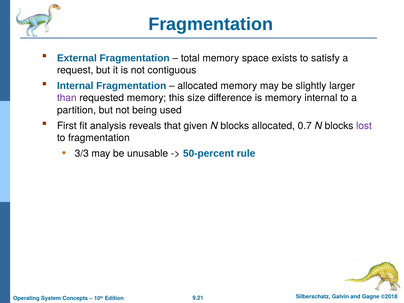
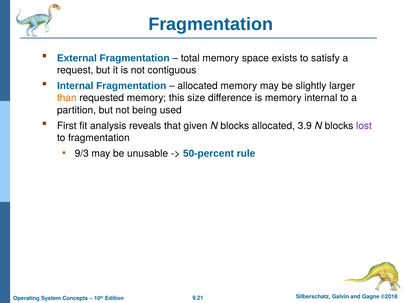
than colour: purple -> orange (67, 98)
0.7: 0.7 -> 3.9 (305, 126)
3/3: 3/3 -> 9/3 (82, 153)
